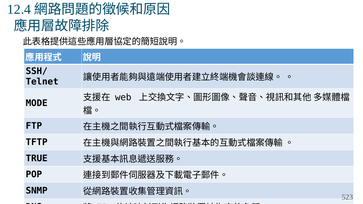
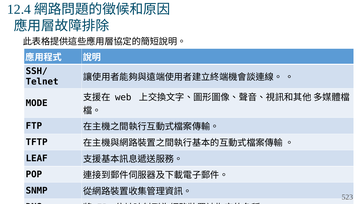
TRUE: TRUE -> LEAF (37, 158)
